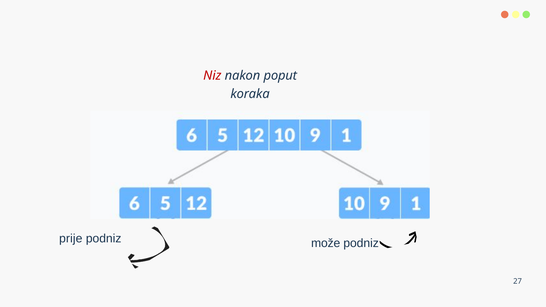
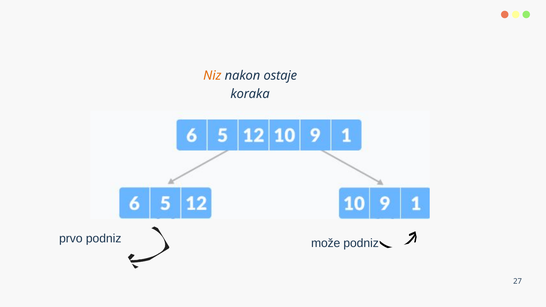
Niz colour: red -> orange (212, 76)
poput: poput -> ostaje (280, 76)
prije: prije -> prvo (71, 239)
